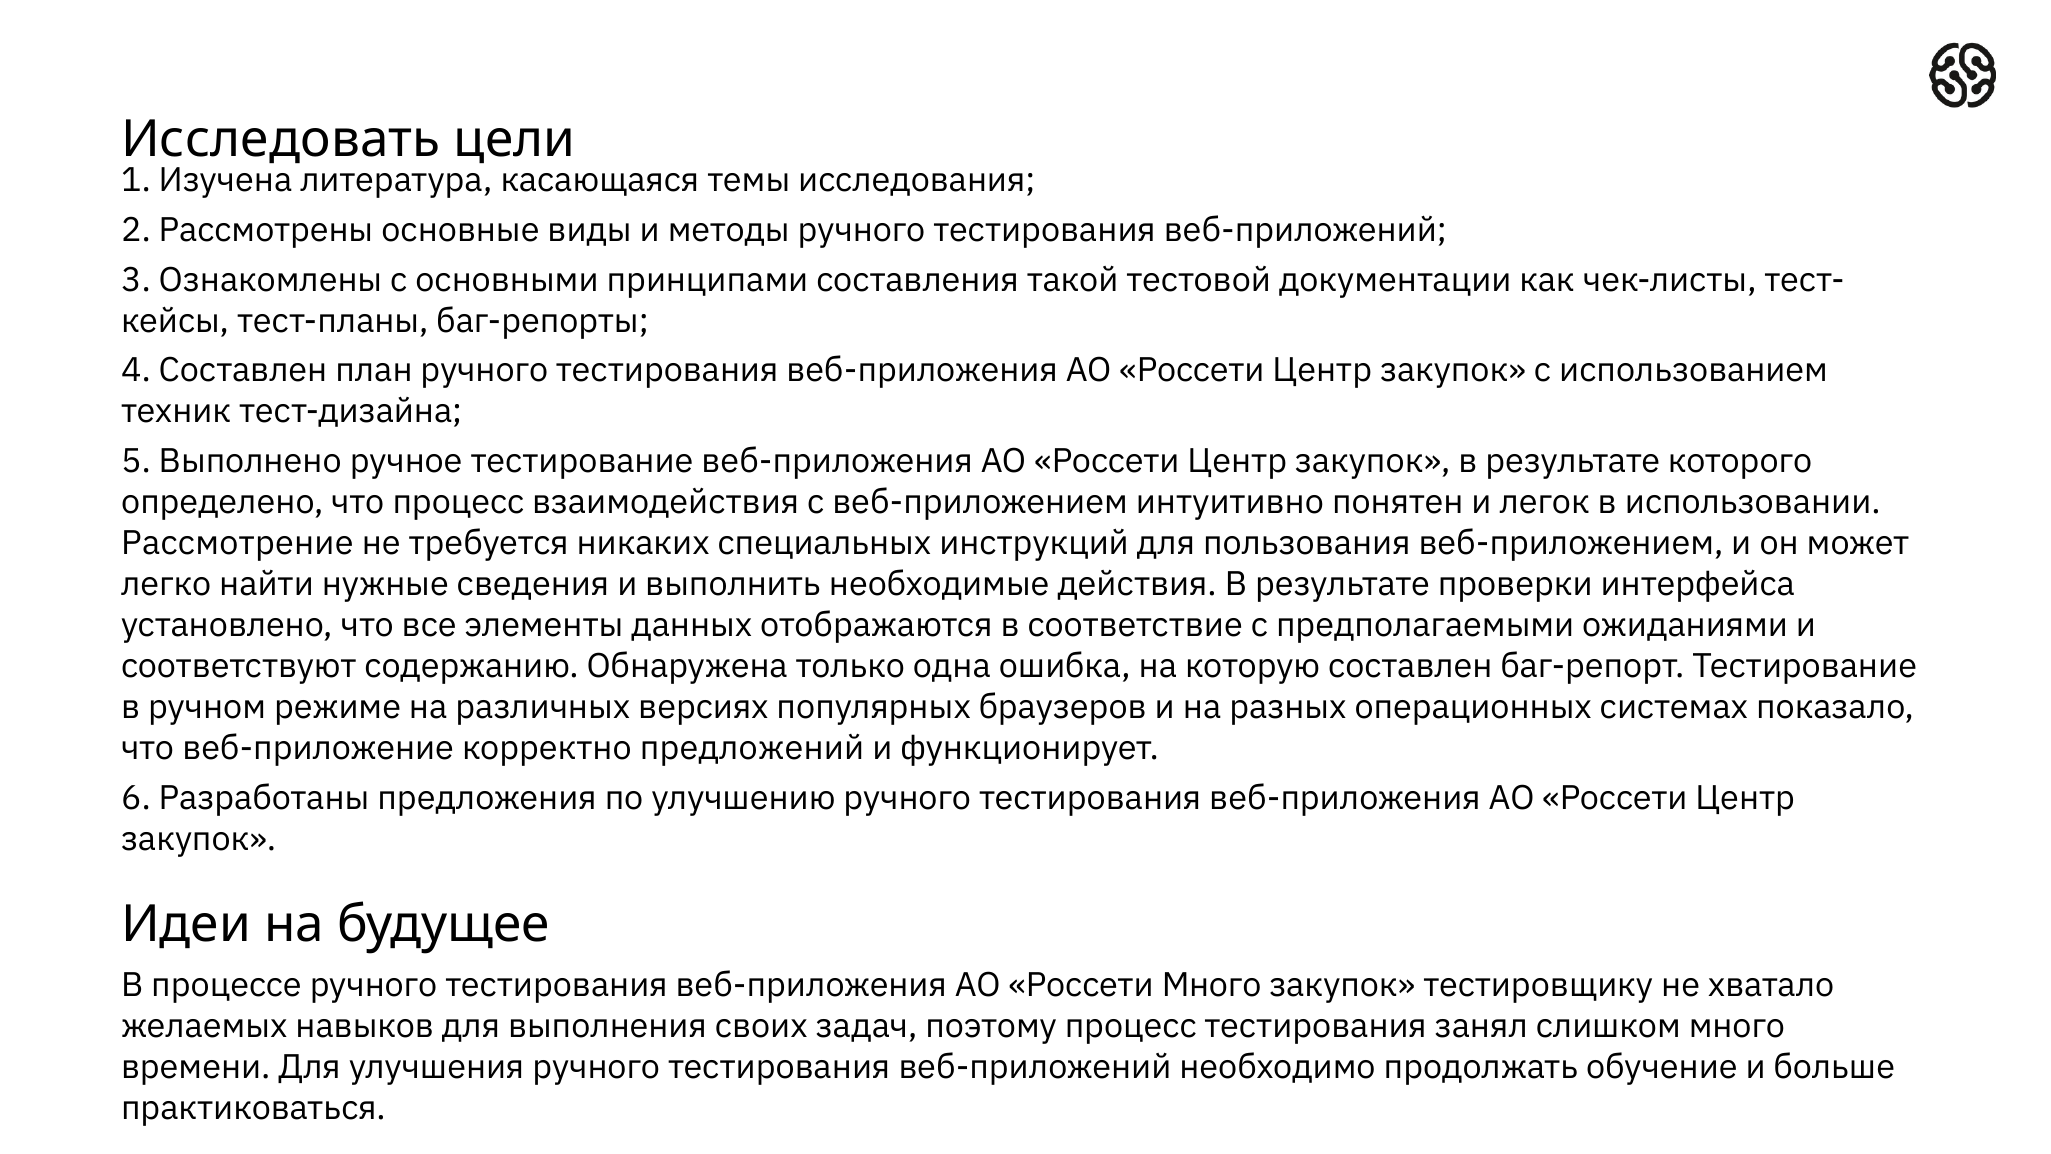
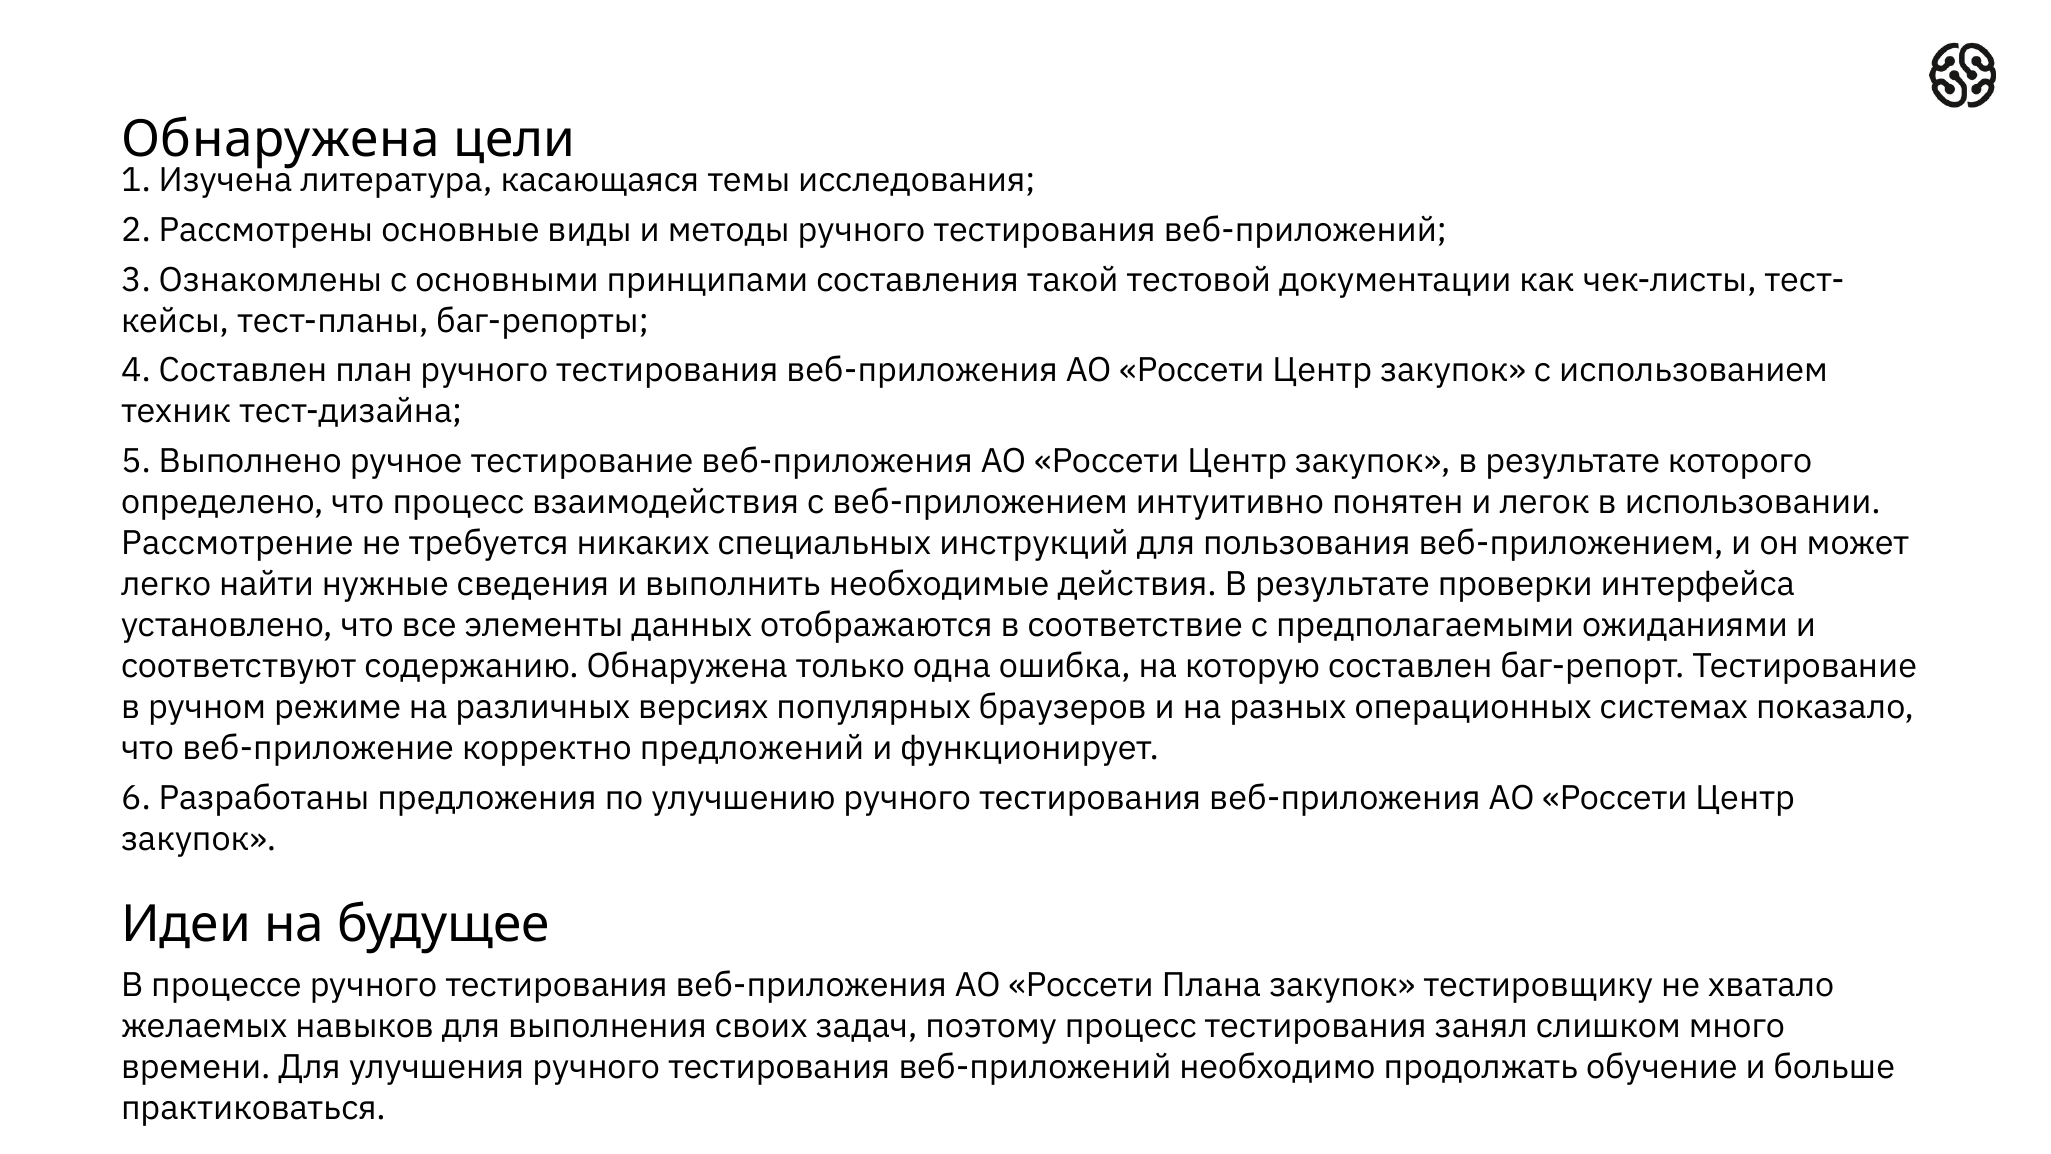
Исследовать: Исследовать -> Обнаружена (281, 139)
Россети Много: Много -> Плана (1211, 985)
